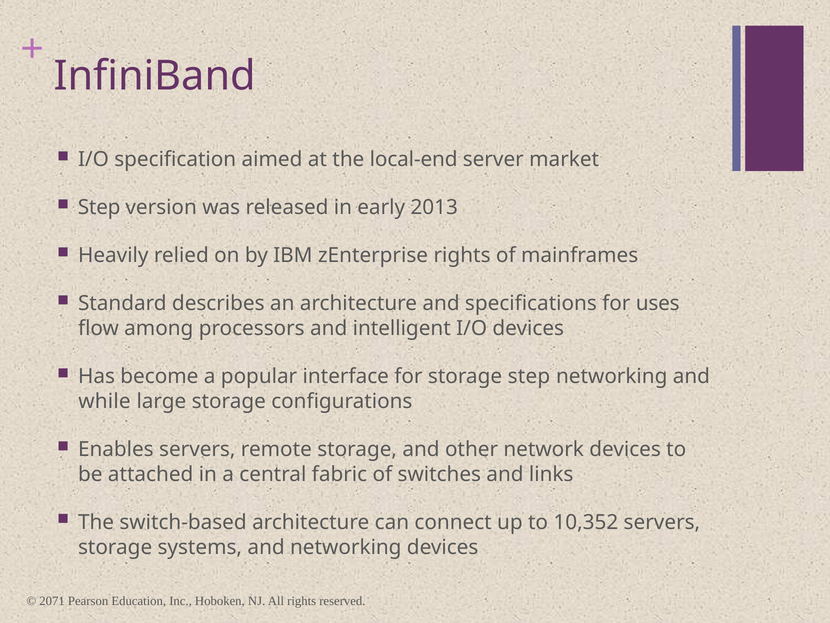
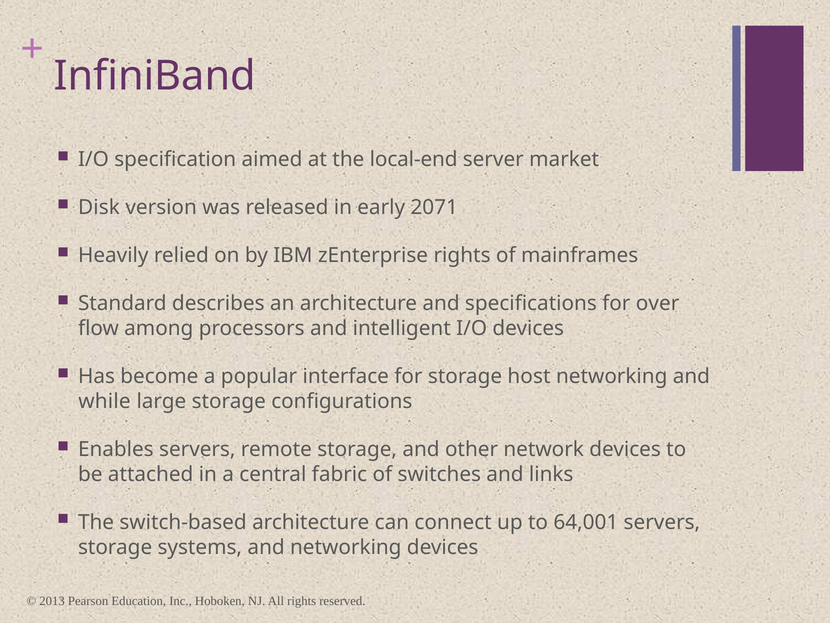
Step: Step -> Disk (99, 207)
2013: 2013 -> 2071 (434, 207)
uses: uses -> over (658, 303)
storage step: step -> host (529, 376)
10,352: 10,352 -> 64,001 (586, 522)
2071: 2071 -> 2013 (52, 600)
